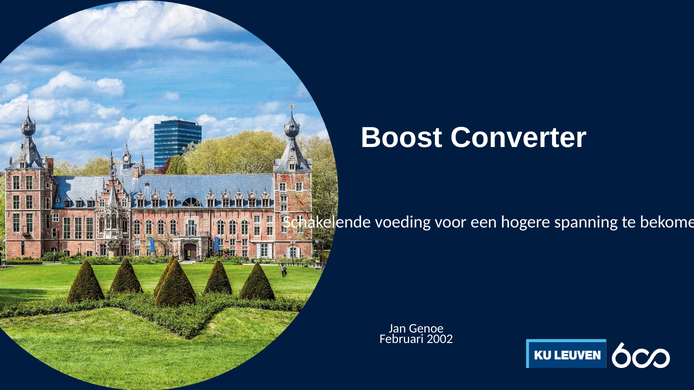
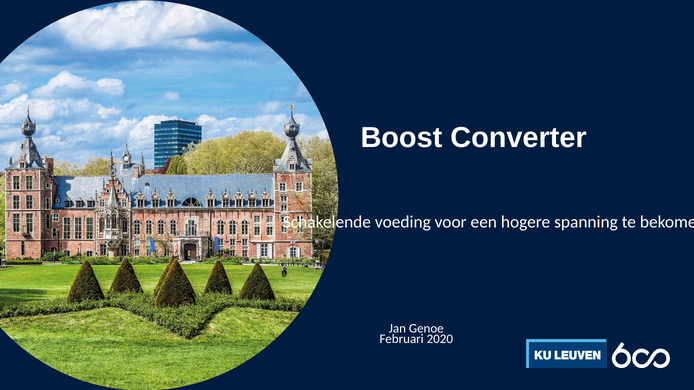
2002: 2002 -> 2020 (440, 339)
